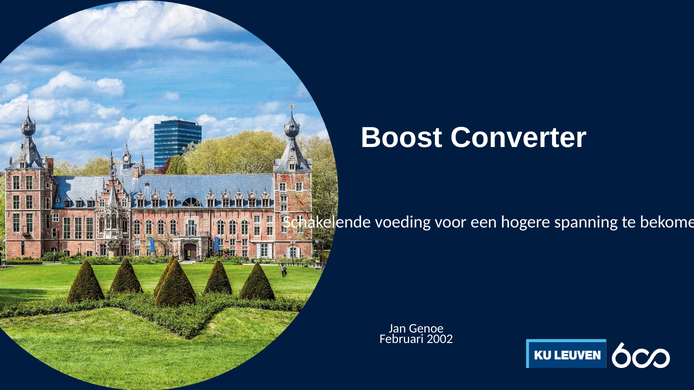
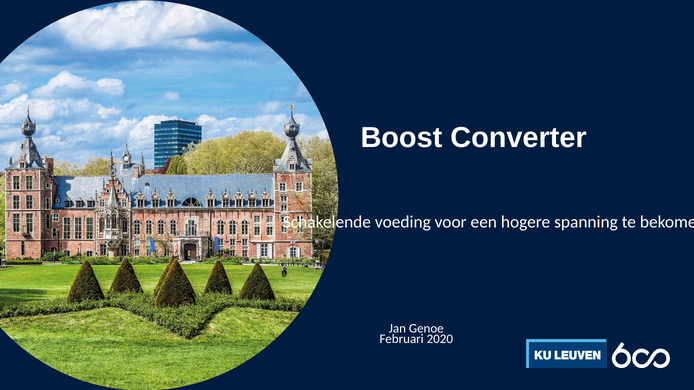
2002: 2002 -> 2020 (440, 339)
